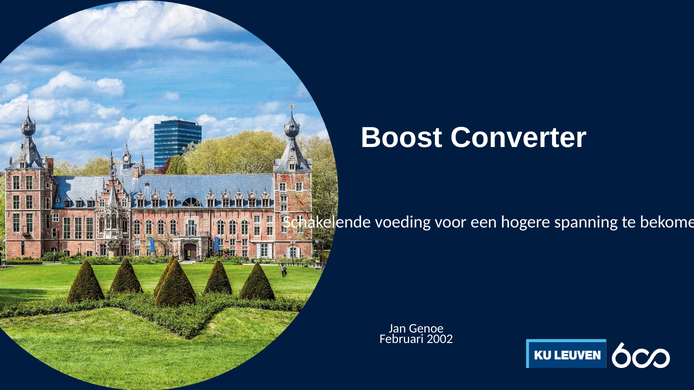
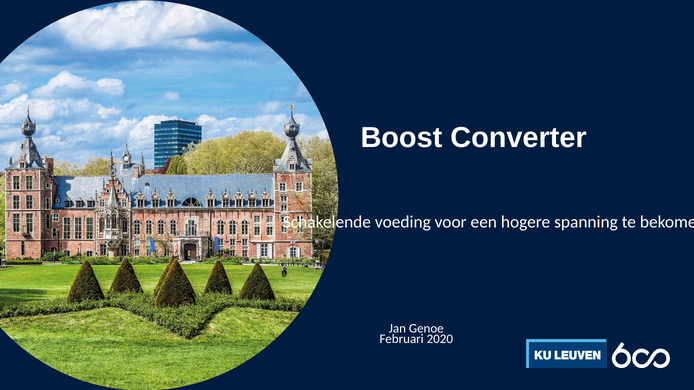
2002: 2002 -> 2020 (440, 339)
